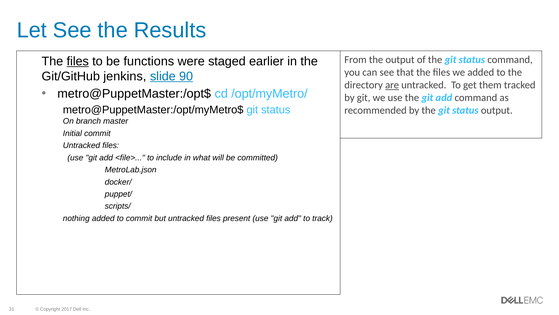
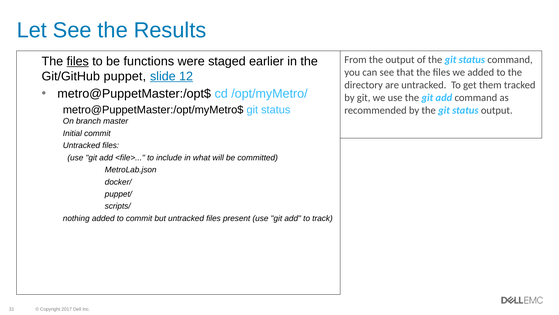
jenkins: jenkins -> puppet (125, 76)
90: 90 -> 12 (186, 76)
are underline: present -> none (392, 85)
